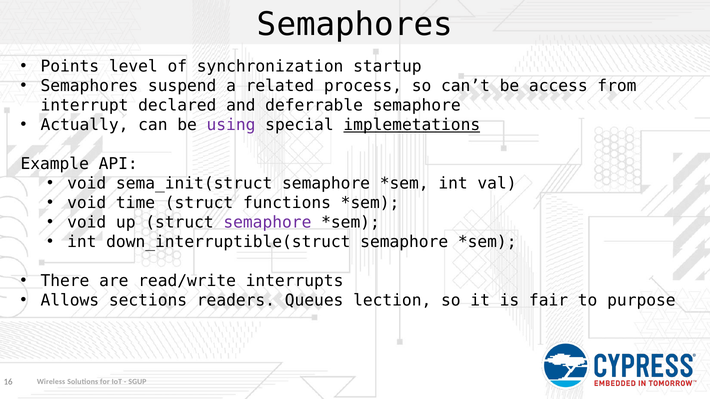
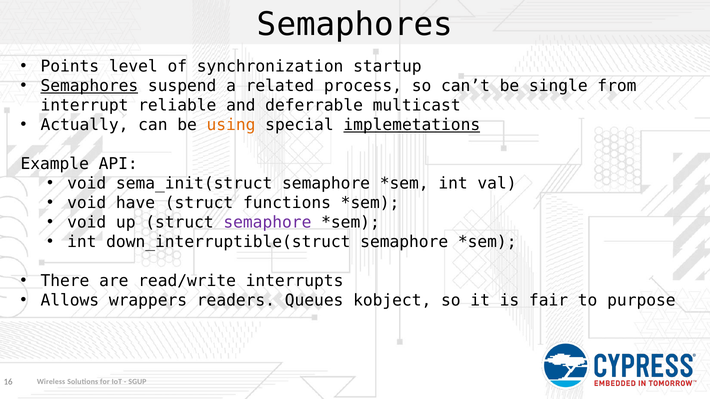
Semaphores underline: none -> present (89, 86)
access: access -> single (558, 86)
declared: declared -> reliable (177, 105)
deferrable semaphore: semaphore -> multicast (417, 105)
using colour: purple -> orange (231, 125)
time: time -> have (136, 203)
sections: sections -> wrappers (148, 301)
lection: lection -> kobject (392, 301)
